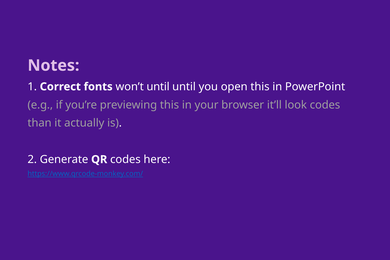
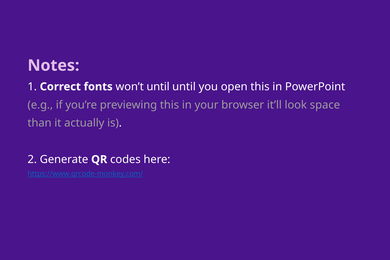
look codes: codes -> space (325, 105)
